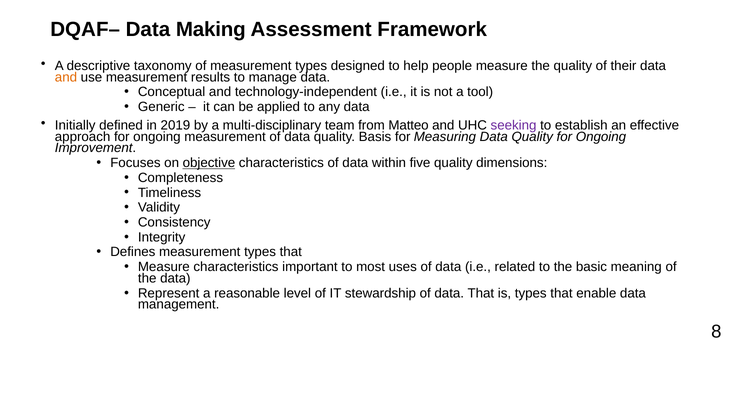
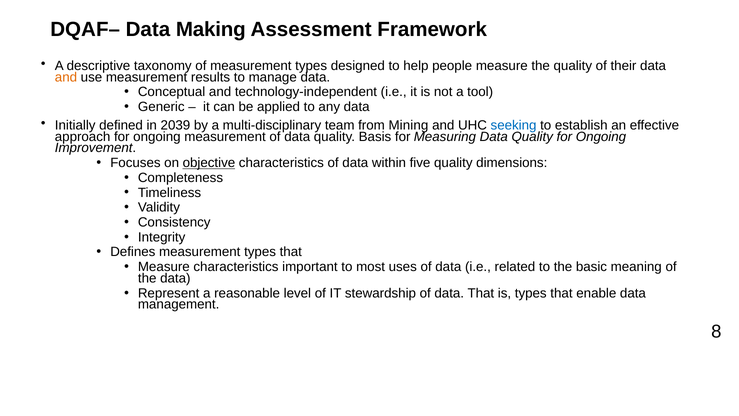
2019: 2019 -> 2039 (175, 125)
Matteo: Matteo -> Mining (408, 125)
seeking colour: purple -> blue (514, 125)
